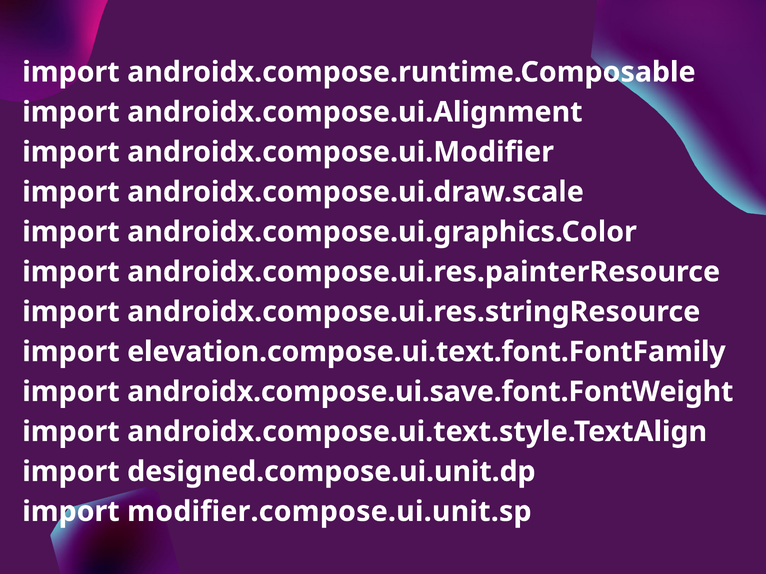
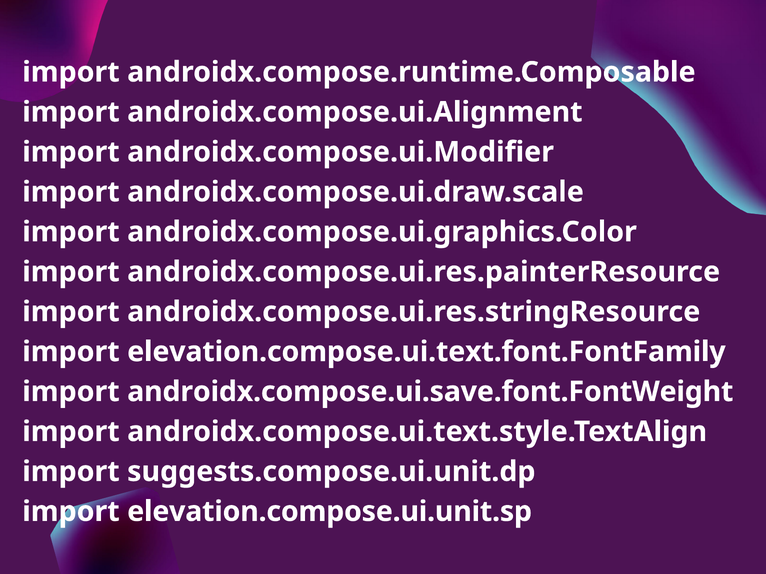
designed.compose.ui.unit.dp: designed.compose.ui.unit.dp -> suggests.compose.ui.unit.dp (331, 472)
modifier.compose.ui.unit.sp: modifier.compose.ui.unit.sp -> elevation.compose.ui.unit.sp (330, 512)
